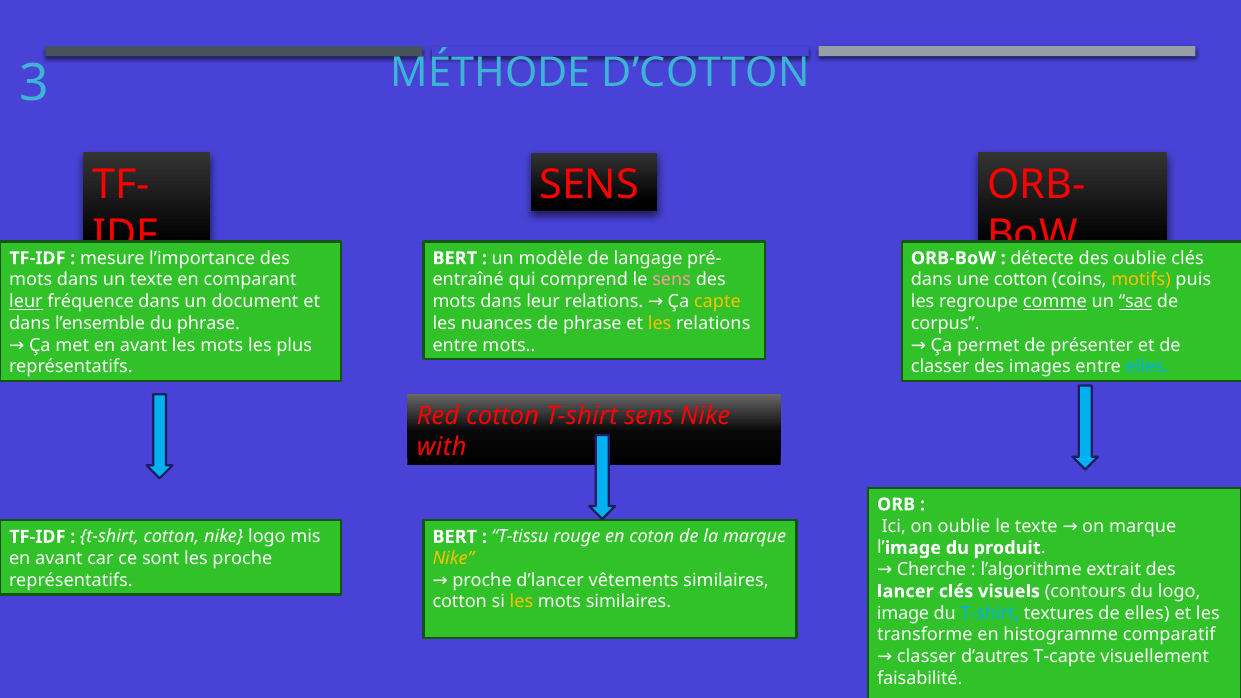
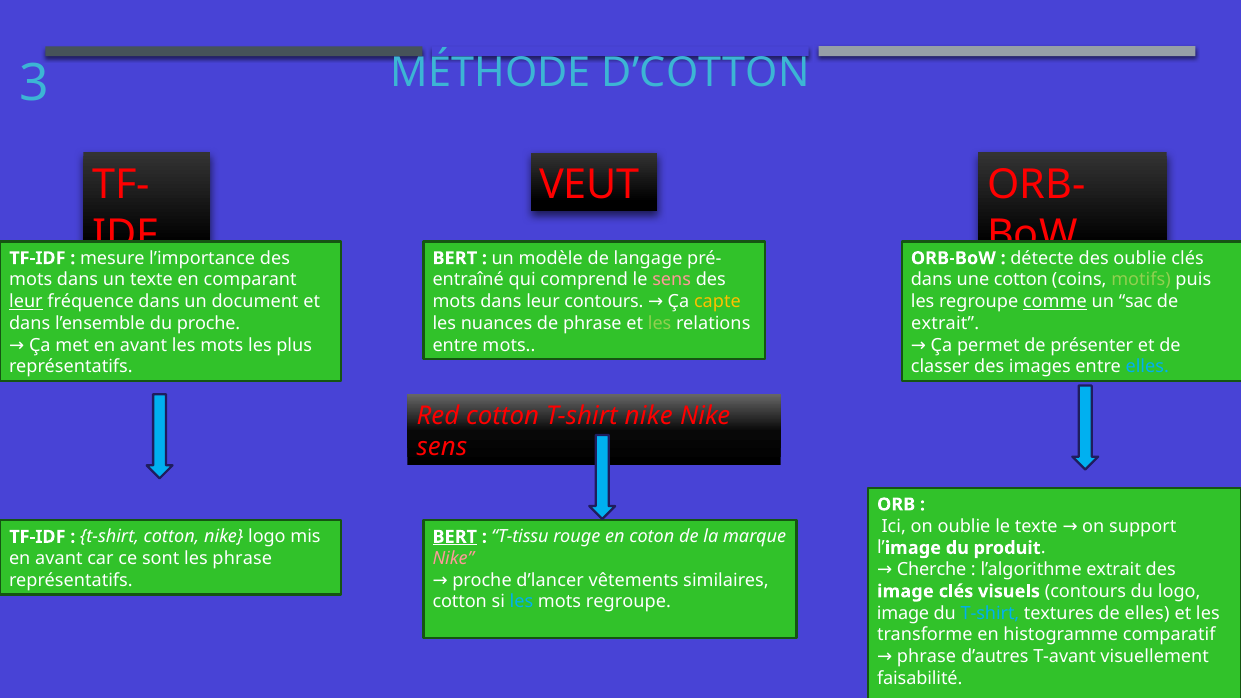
SENS: SENS -> VEUT (589, 185)
motifs colour: yellow -> light green (1141, 280)
sac underline: present -> none (1136, 302)
leur relations: relations -> contours (604, 302)
du phrase: phrase -> proche (209, 323)
corpus: corpus -> extrait (945, 323)
les colour: yellow -> light green (660, 323)
T-shirt sens: sens -> nike (649, 416)
with: with -> sens (442, 447)
on marque: marque -> support (1143, 526)
BERT underline: none -> present (455, 537)
les proche: proche -> phrase (242, 559)
Nike colour: yellow -> pink (453, 559)
lancer: lancer -> image (905, 591)
les colour: yellow -> light blue (521, 602)
mots similaires: similaires -> regroupe (628, 602)
classer: classer -> phrase (927, 657)
T-capte: T-capte -> T-avant (1065, 657)
